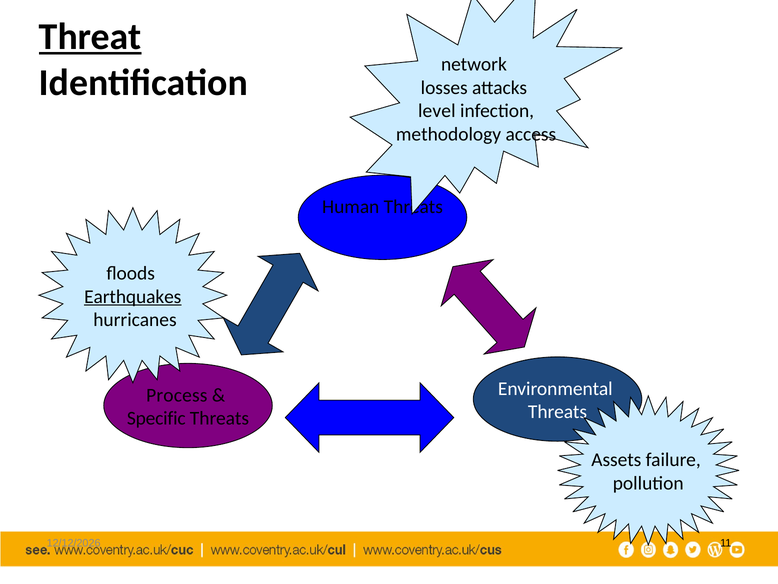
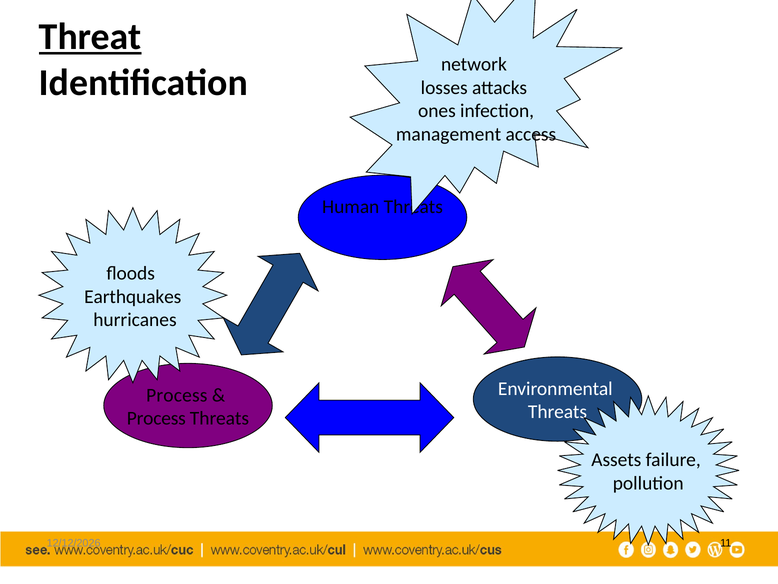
level: level -> ones (437, 111)
methodology: methodology -> management (449, 134)
Earthquakes underline: present -> none (133, 296)
Specific: Specific -> Process (156, 418)
